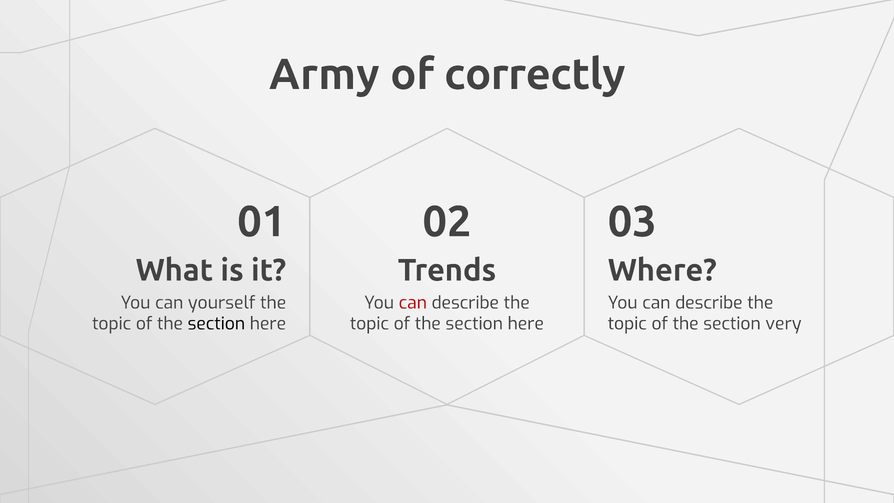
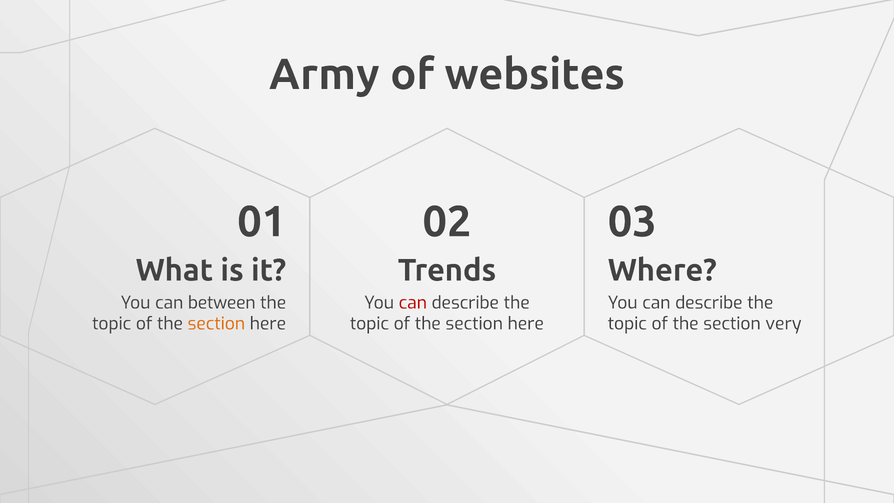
correctly: correctly -> websites (535, 75)
yourself: yourself -> between (222, 303)
section colour: black -> orange (216, 324)
